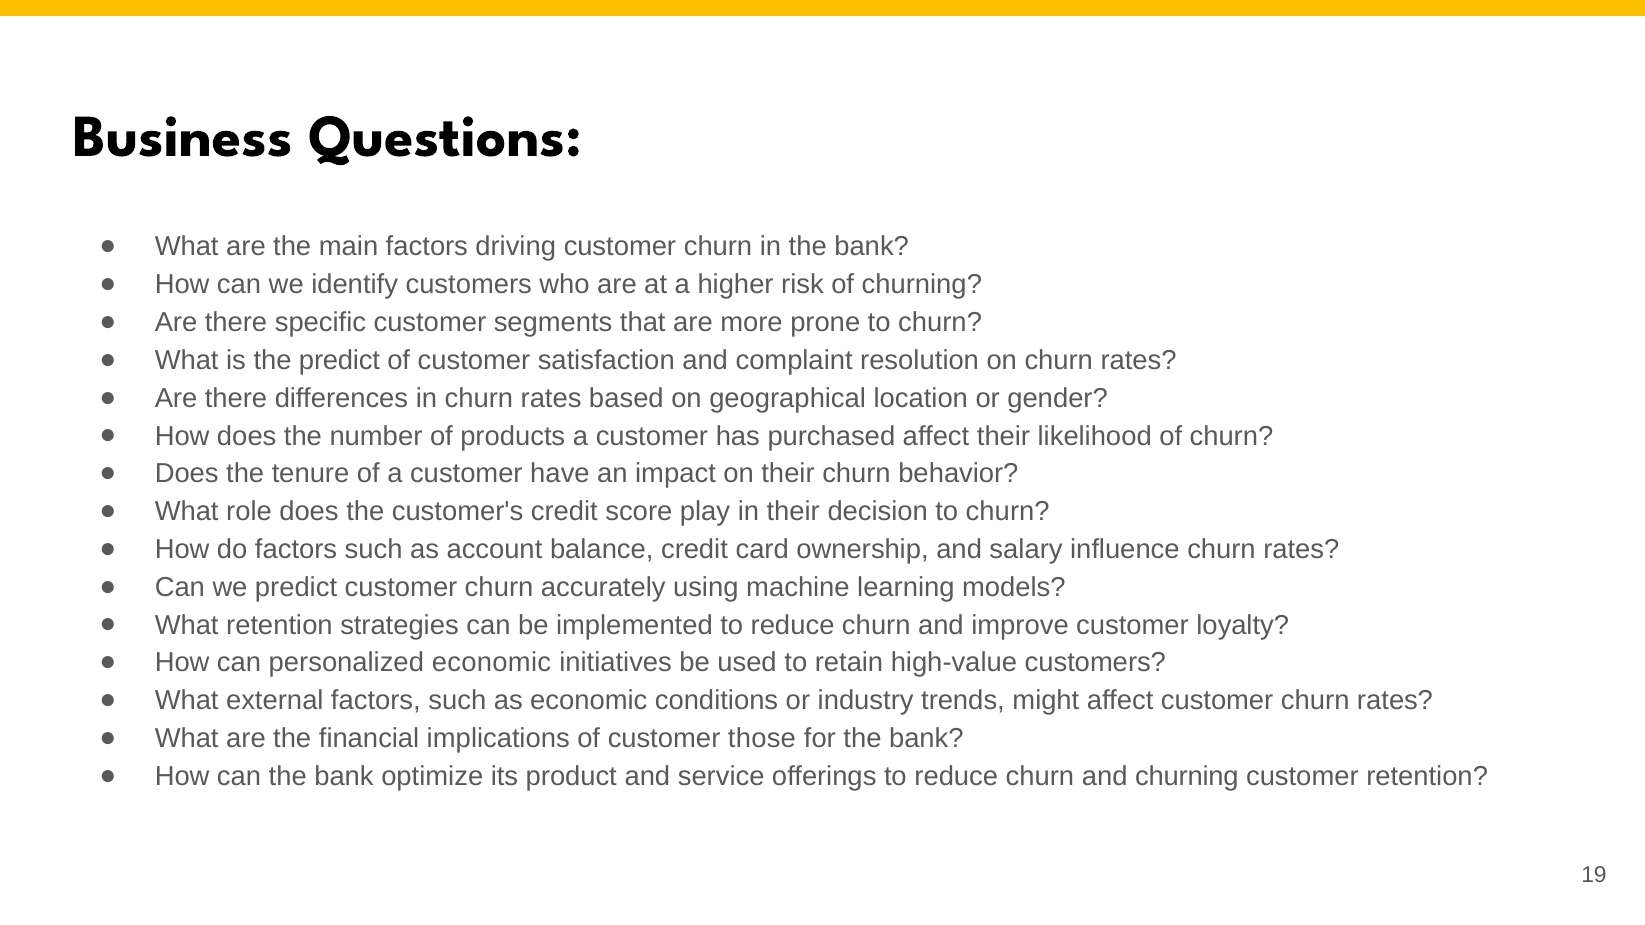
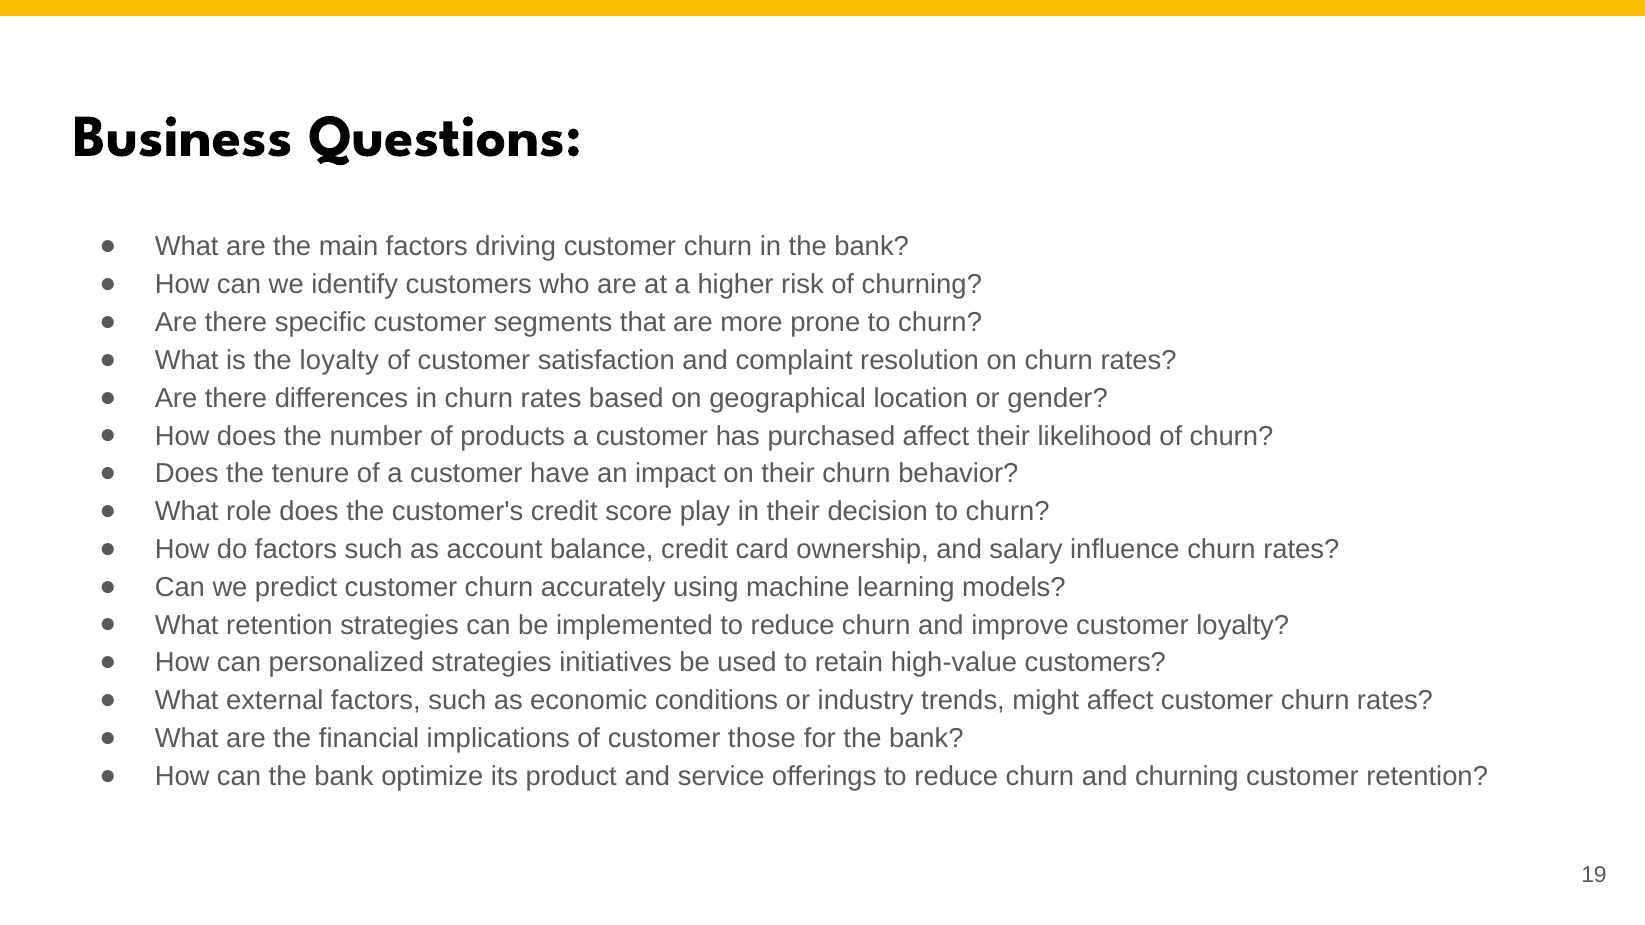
the predict: predict -> loyalty (339, 361)
personalized economic: economic -> strategies (492, 663)
